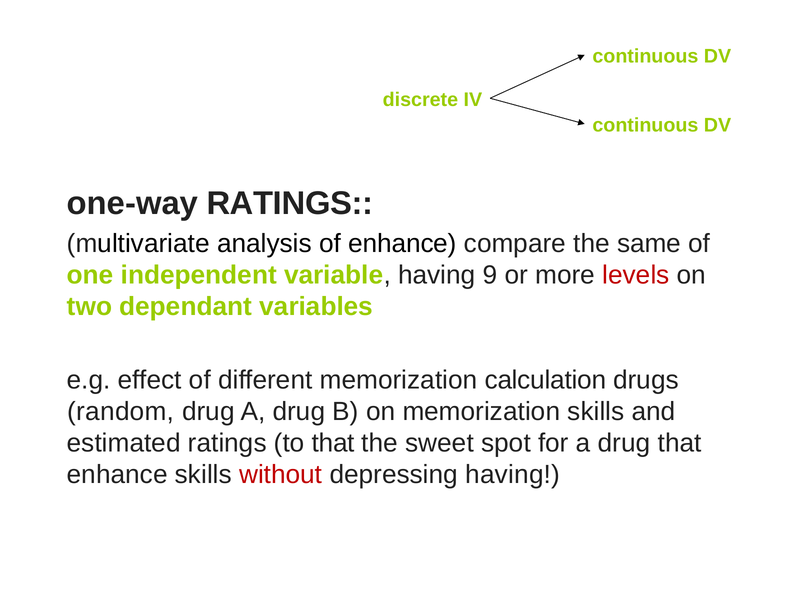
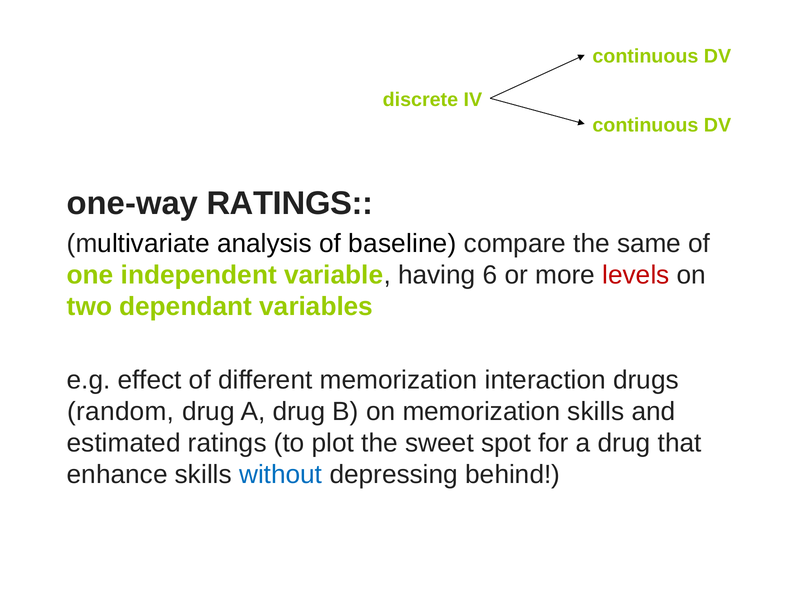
of enhance: enhance -> baseline (402, 243)
9: 9 -> 6 (490, 275)
calculation: calculation -> interaction (545, 380)
to that: that -> plot (333, 443)
without colour: red -> blue (281, 475)
depressing having: having -> behind (513, 475)
